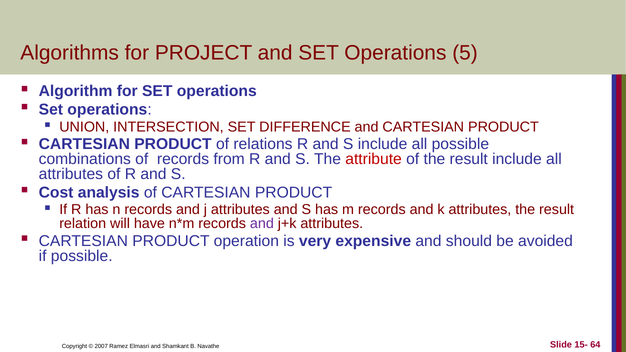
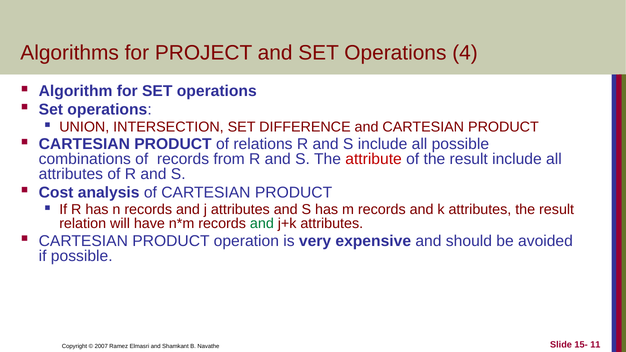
5: 5 -> 4 (465, 53)
and colour: purple -> green (262, 224)
64: 64 -> 11 (595, 345)
